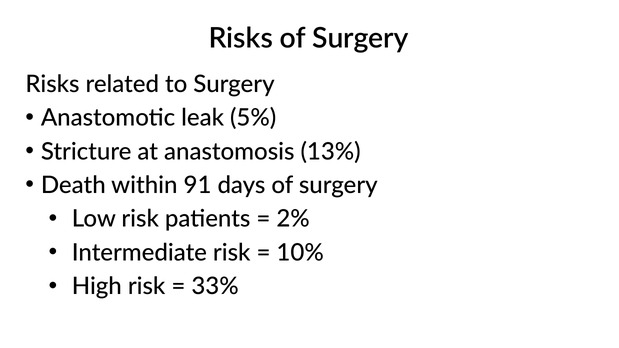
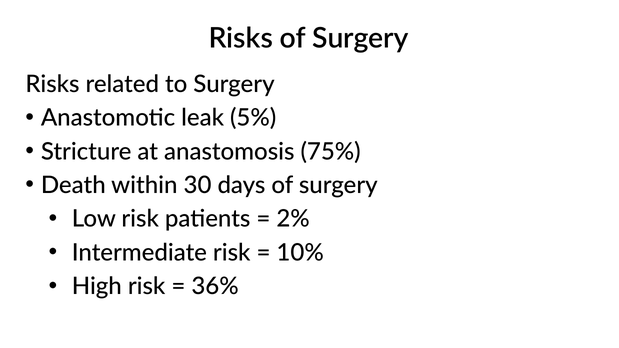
13%: 13% -> 75% (331, 152)
91: 91 -> 30 (197, 185)
33%: 33% -> 36% (215, 287)
